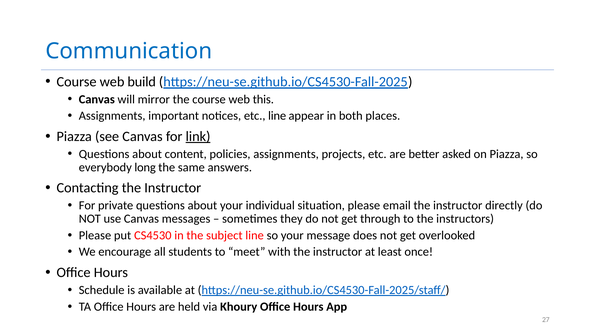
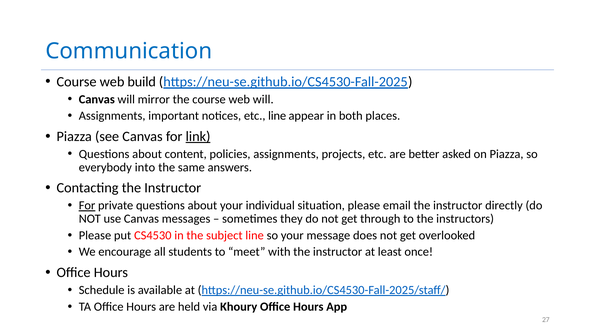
web this: this -> will (263, 99)
long: long -> into (145, 167)
For underline: none -> present (87, 205)
